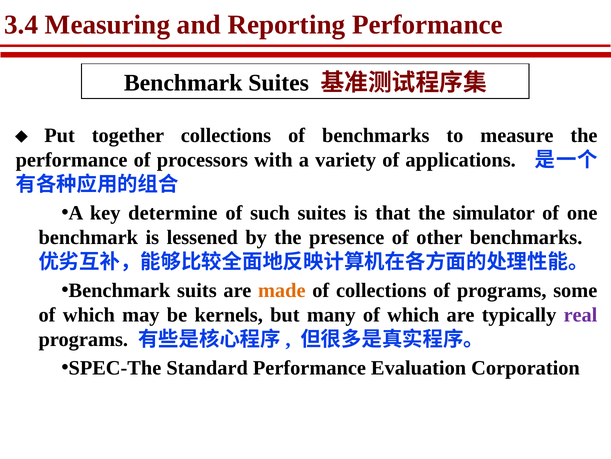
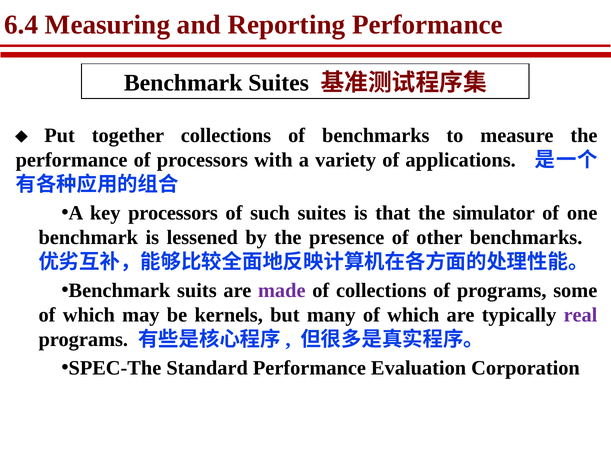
3.4: 3.4 -> 6.4 (21, 25)
key determine: determine -> processors (173, 213)
made colour: orange -> purple (282, 290)
